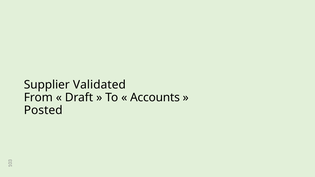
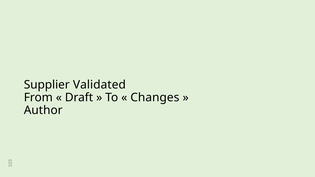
Accounts: Accounts -> Changes (155, 97)
Posted: Posted -> Author (43, 110)
